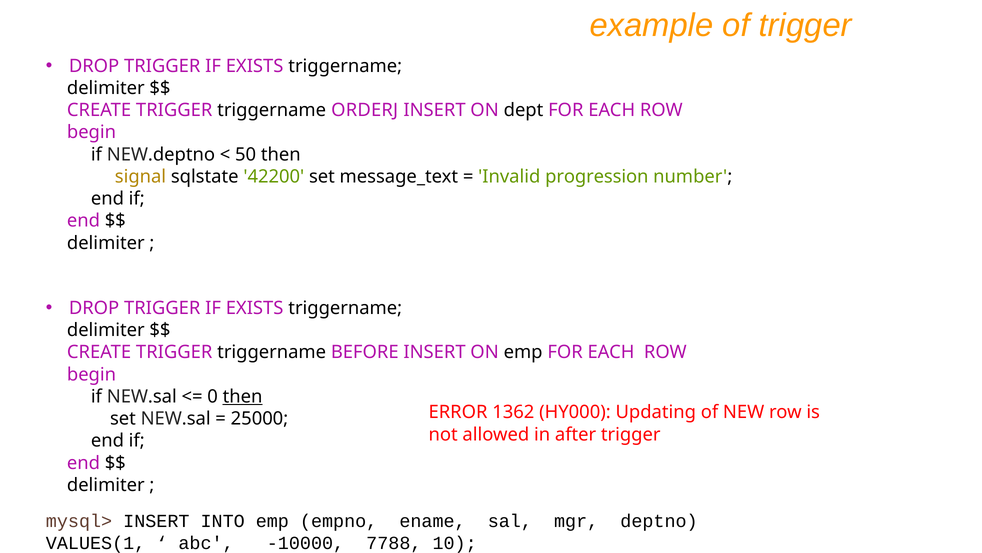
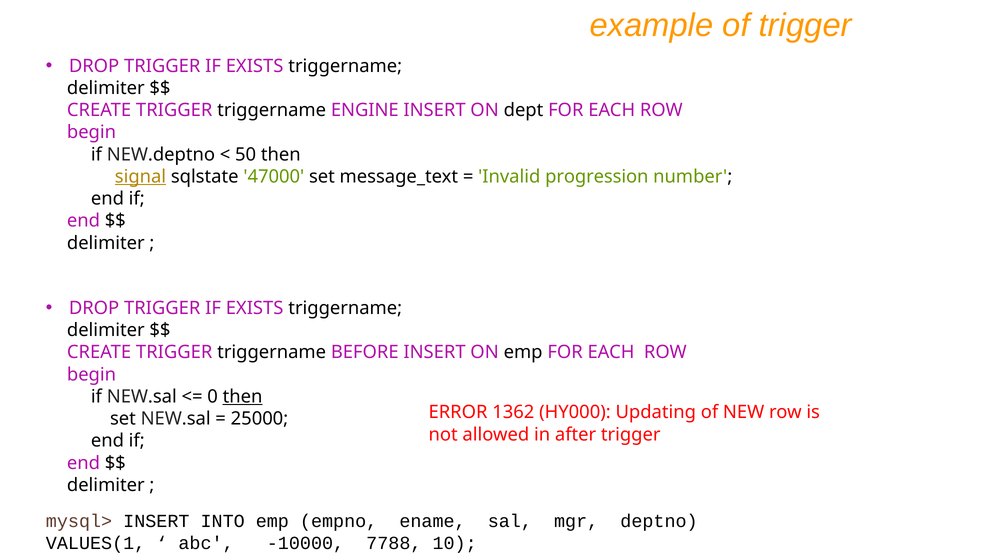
ORDERJ: ORDERJ -> ENGINE (365, 110)
signal underline: none -> present (140, 176)
42200: 42200 -> 47000 (274, 176)
